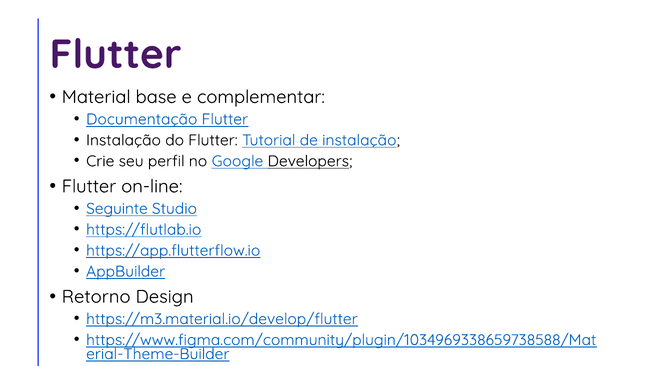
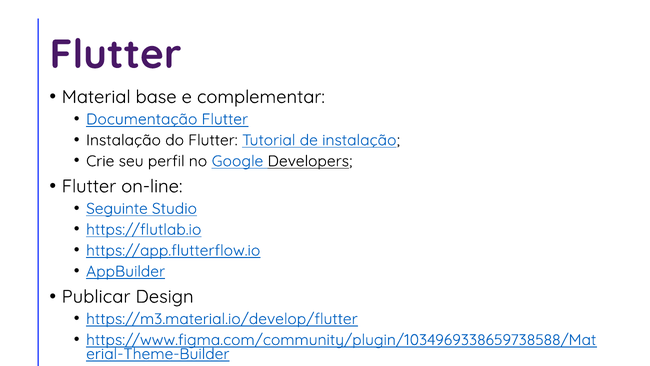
Retorno: Retorno -> Publicar (96, 296)
